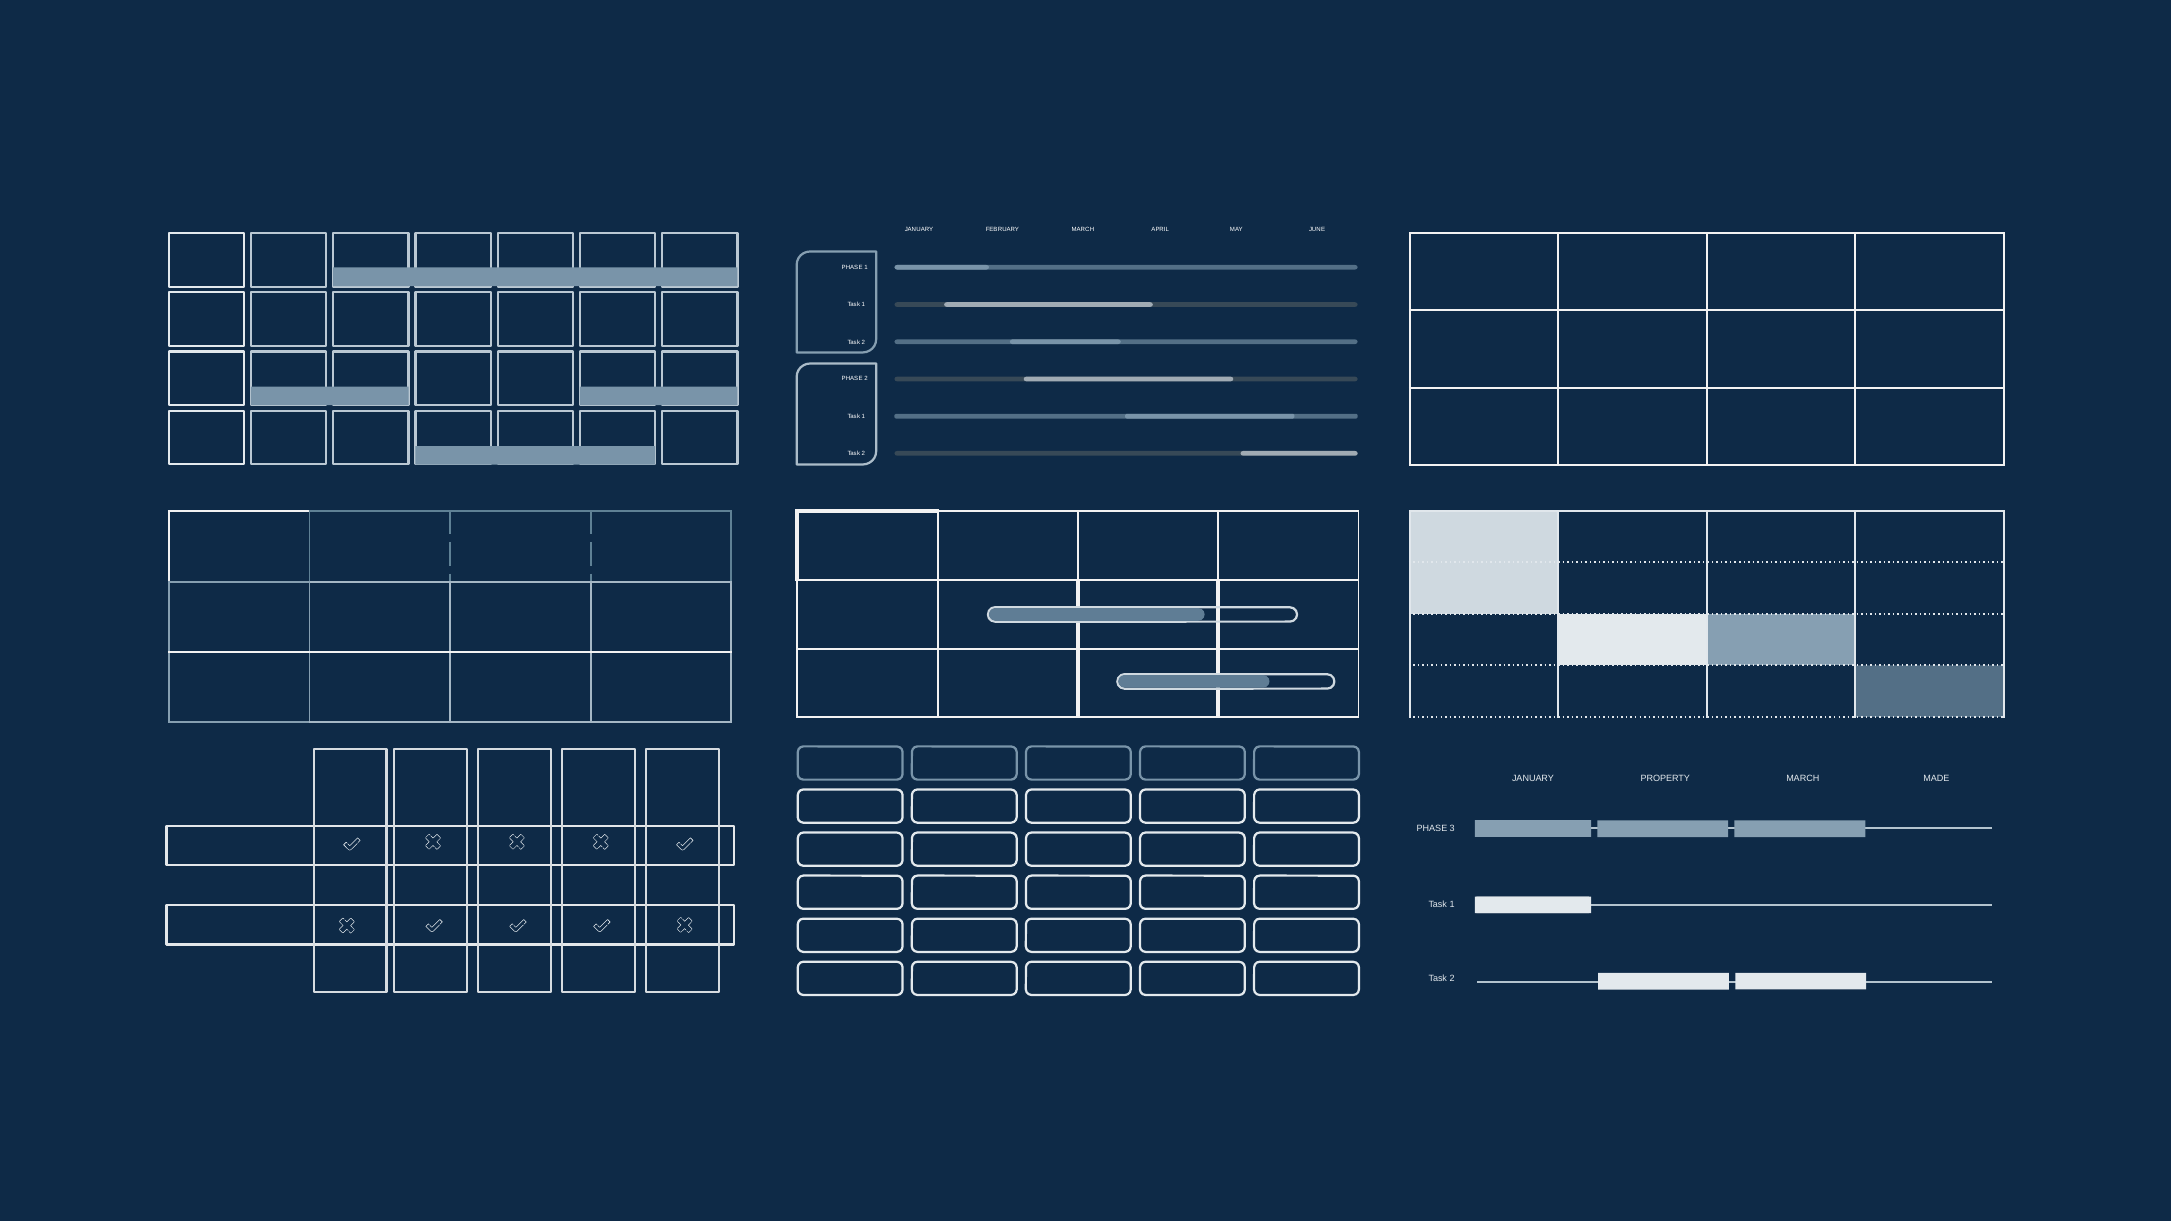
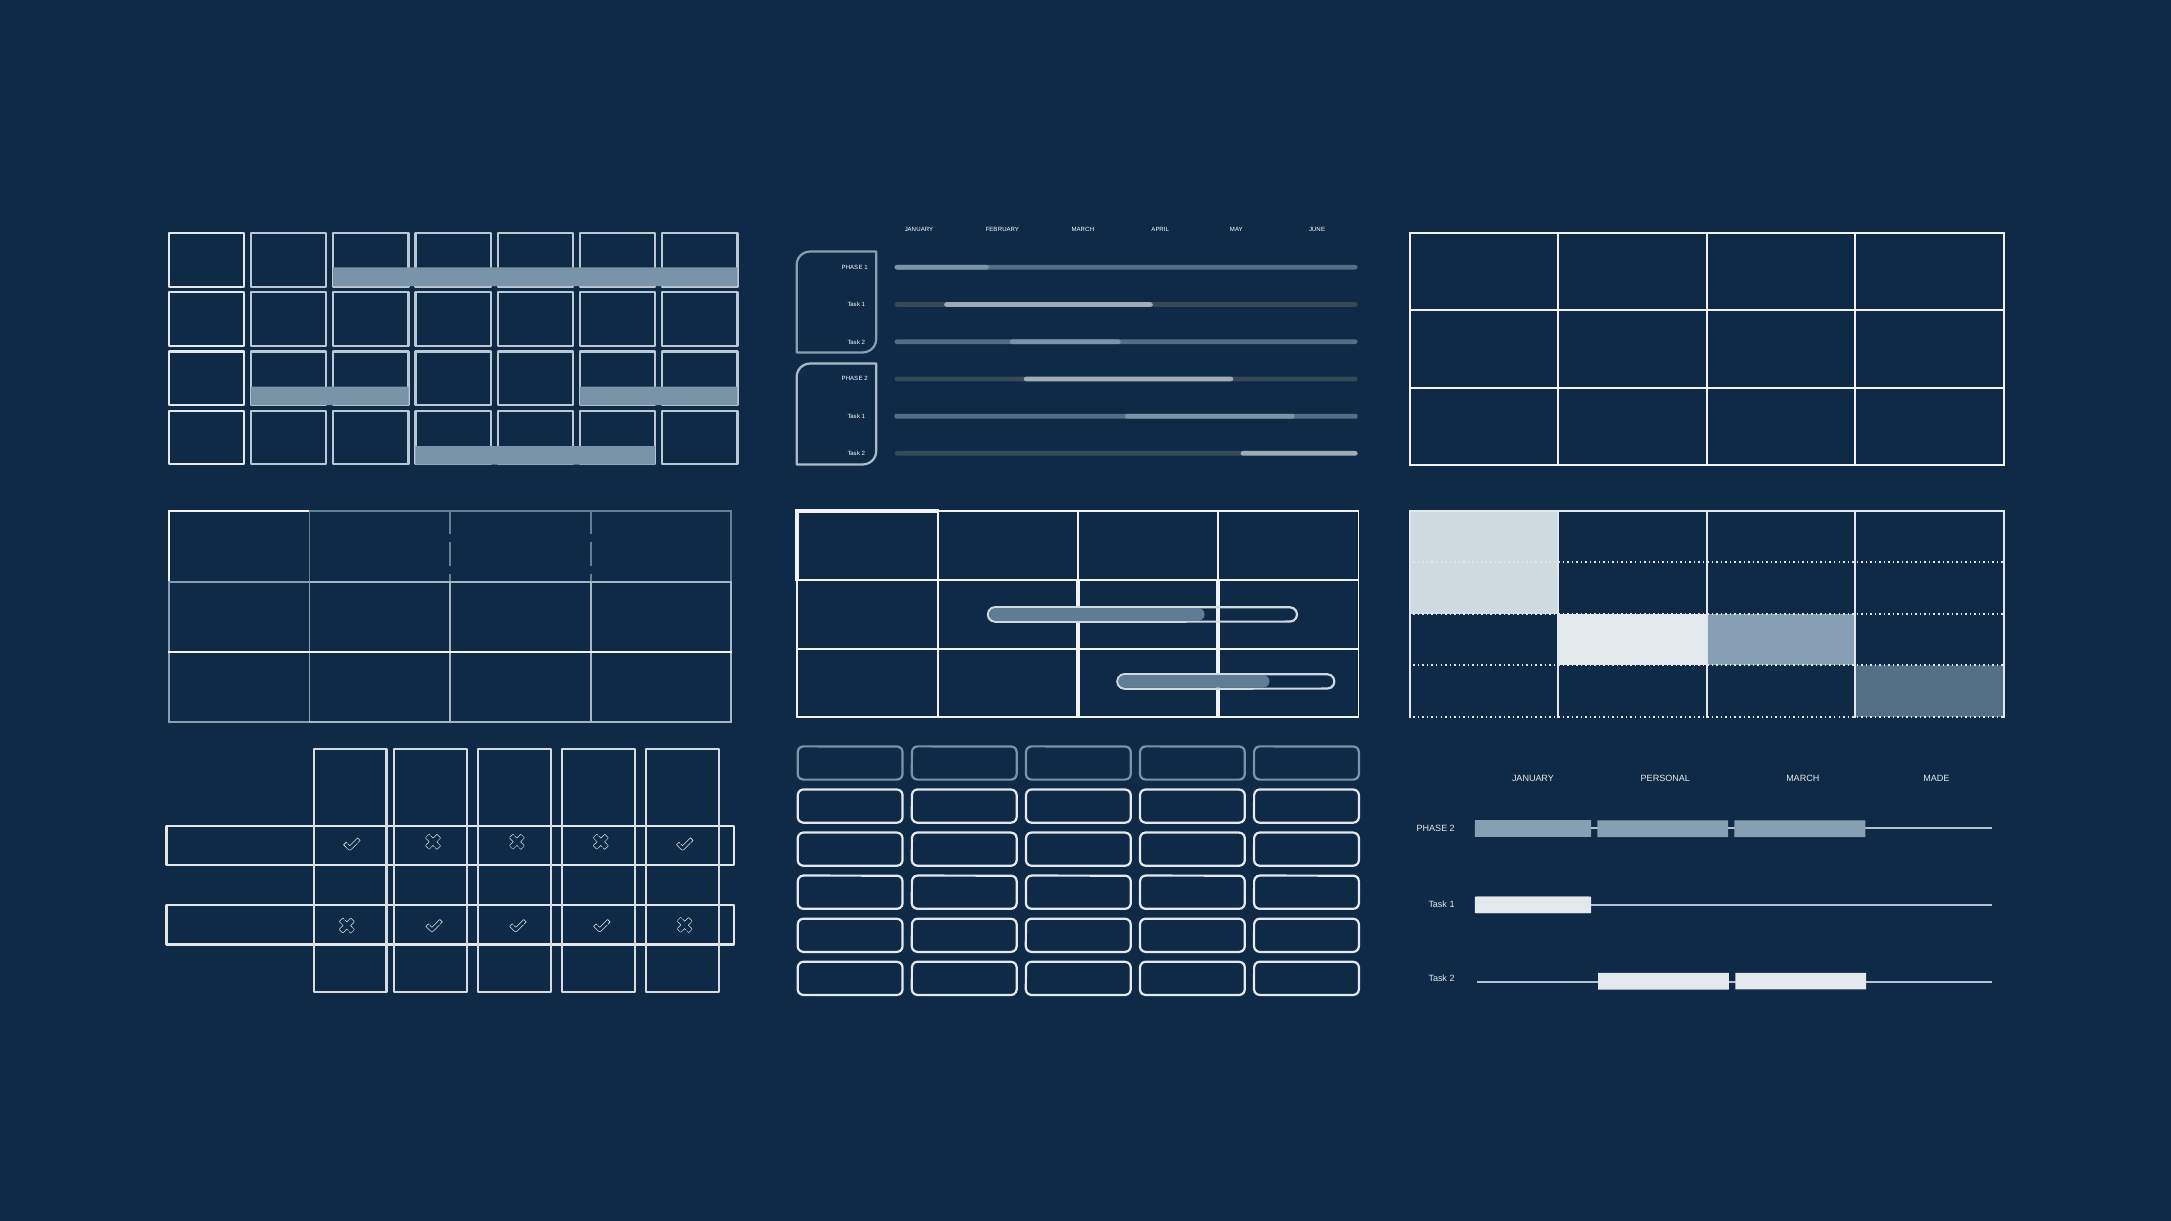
PROPERTY: PROPERTY -> PERSONAL (1665, 779)
3: 3 -> 2 (1452, 829)
